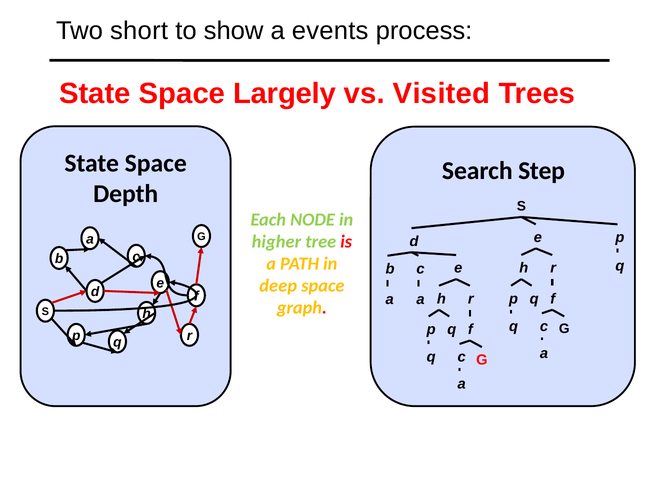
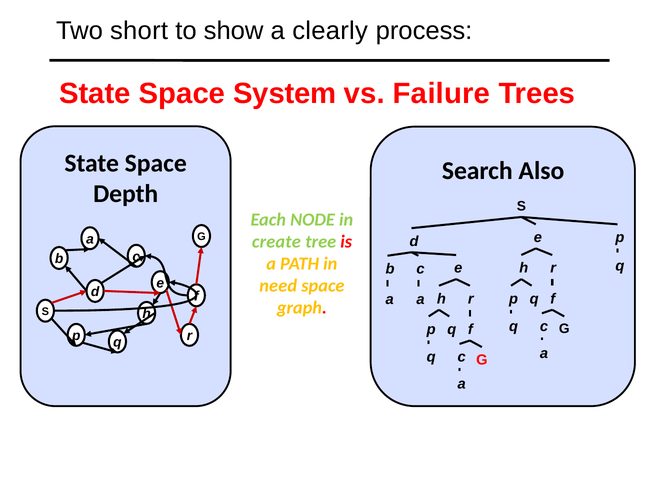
events: events -> clearly (330, 31)
Largely: Largely -> System (285, 94)
Visited: Visited -> Failure (442, 94)
Step: Step -> Also (541, 171)
higher: higher -> create (276, 242)
deep: deep -> need (278, 286)
